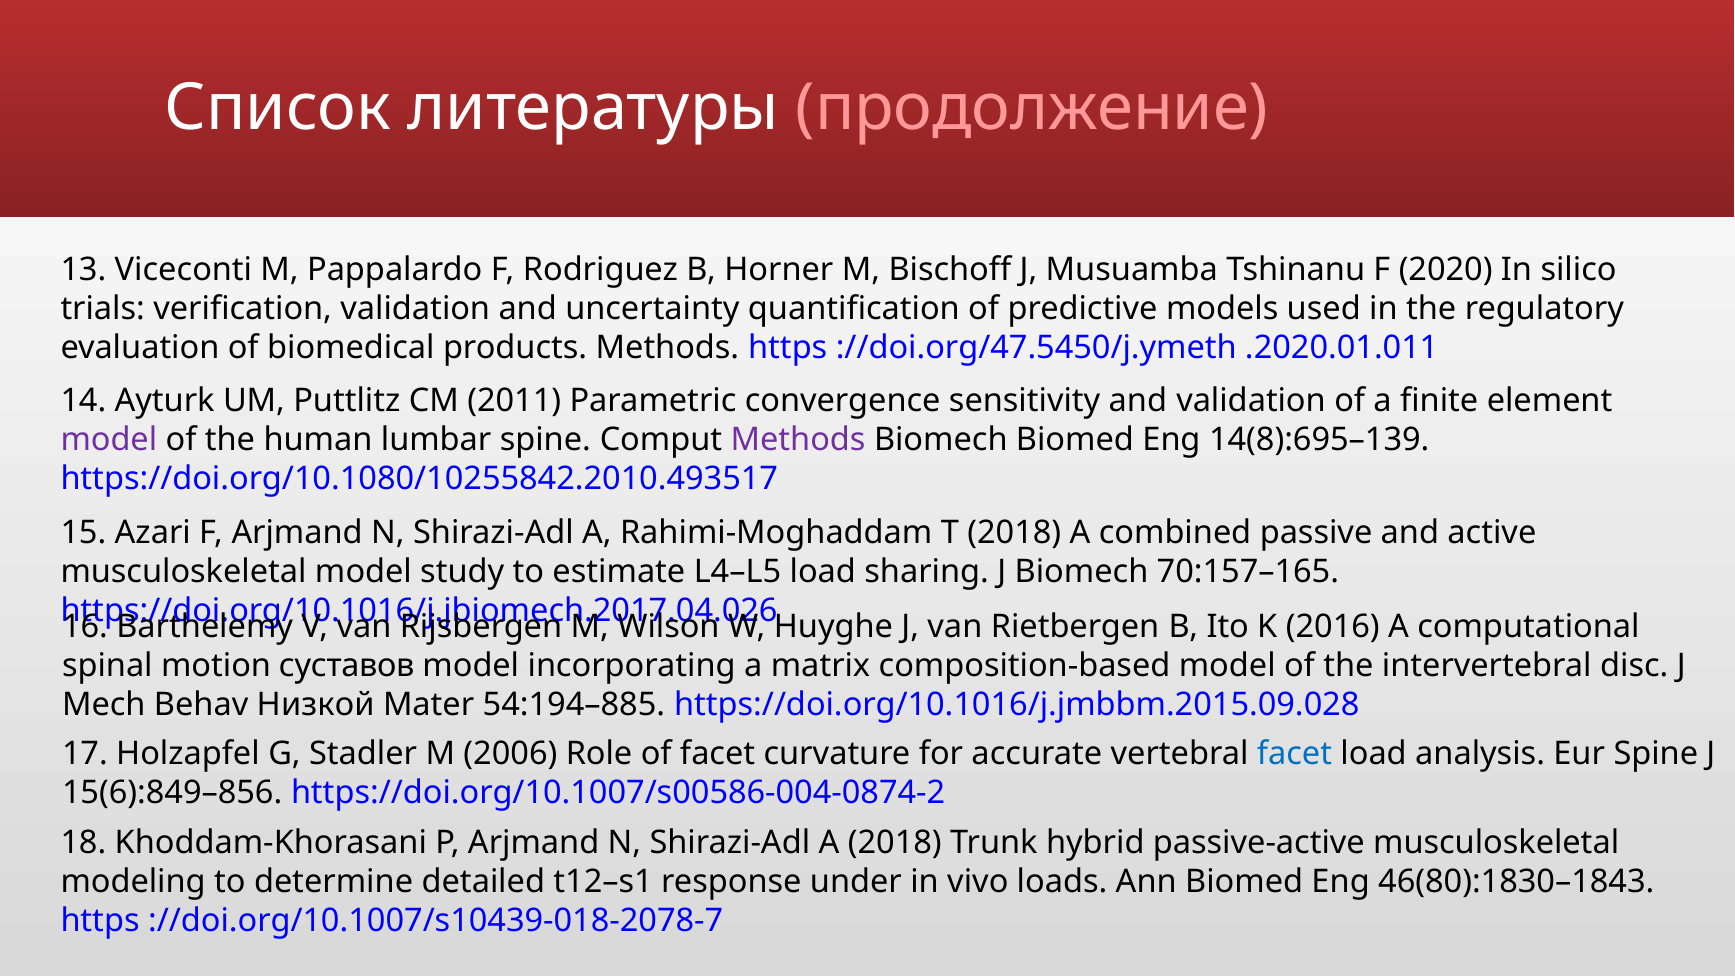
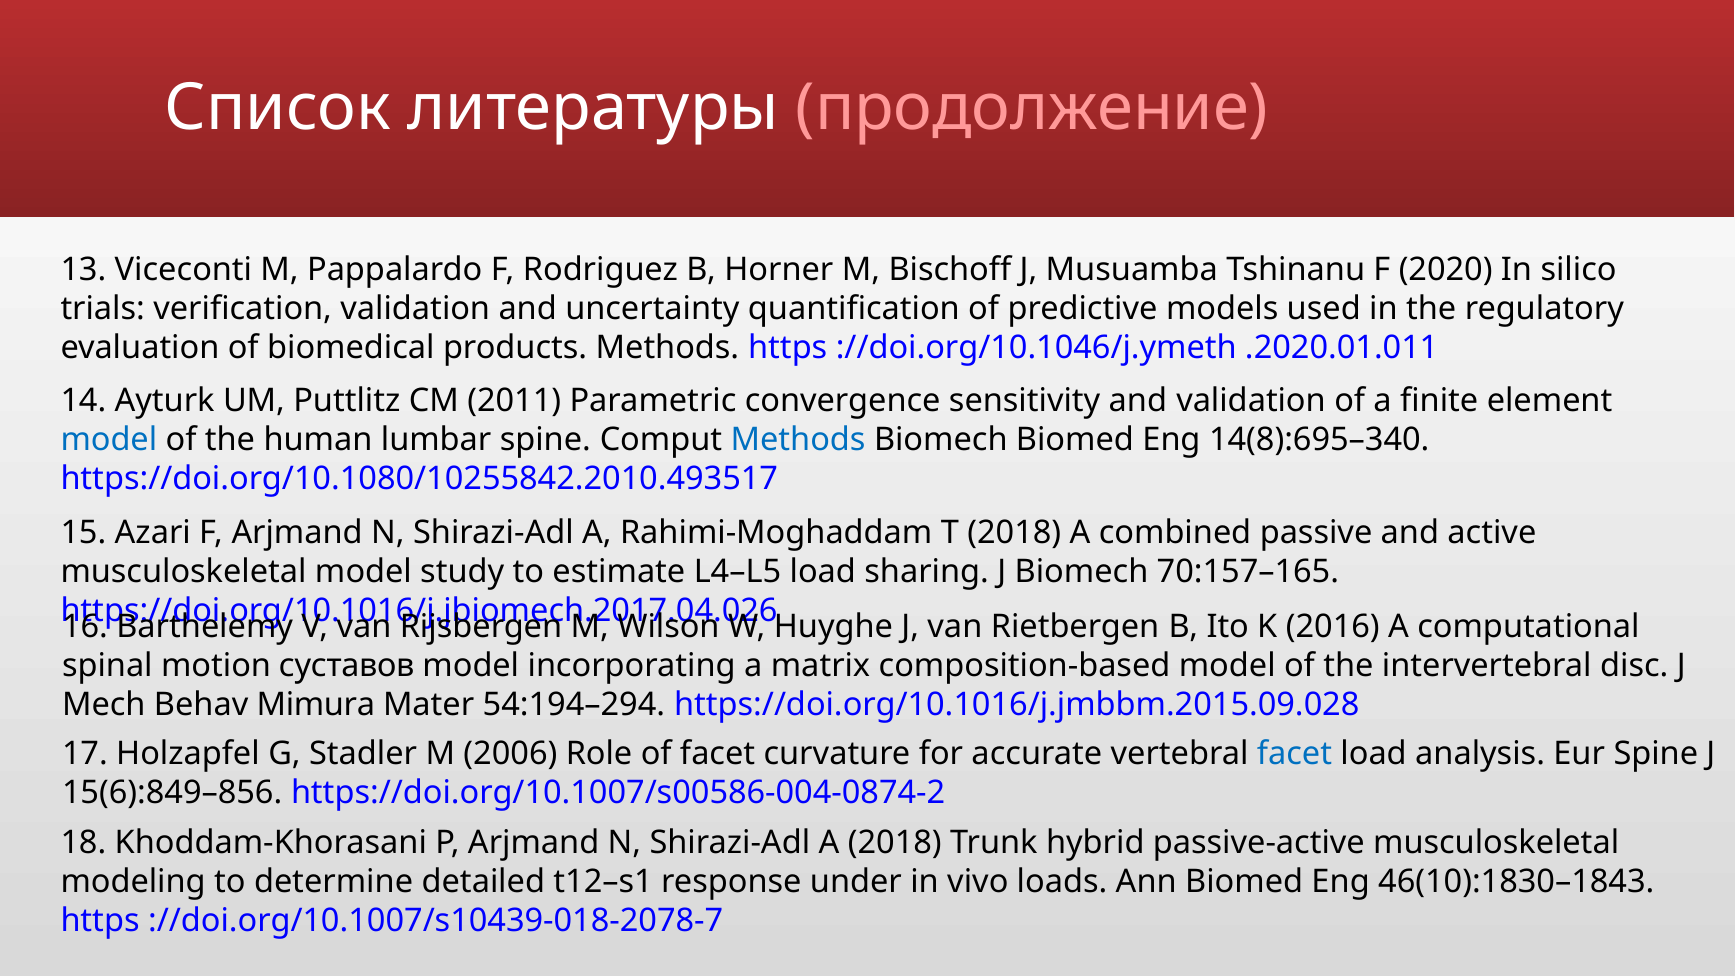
://doi.org/47.5450/j.ymeth: ://doi.org/47.5450/j.ymeth -> ://doi.org/10.1046/j.ymeth (1036, 348)
model colour: purple -> blue (109, 440)
Methods colour: purple -> blue (798, 440)
14(8):695–139: 14(8):695–139 -> 14(8):695–340 (1319, 440)
Низкой: Низкой -> Mimura (316, 705)
54:194–885: 54:194–885 -> 54:194–294 (574, 705)
46(80):1830–1843: 46(80):1830–1843 -> 46(10):1830–1843 (1516, 882)
